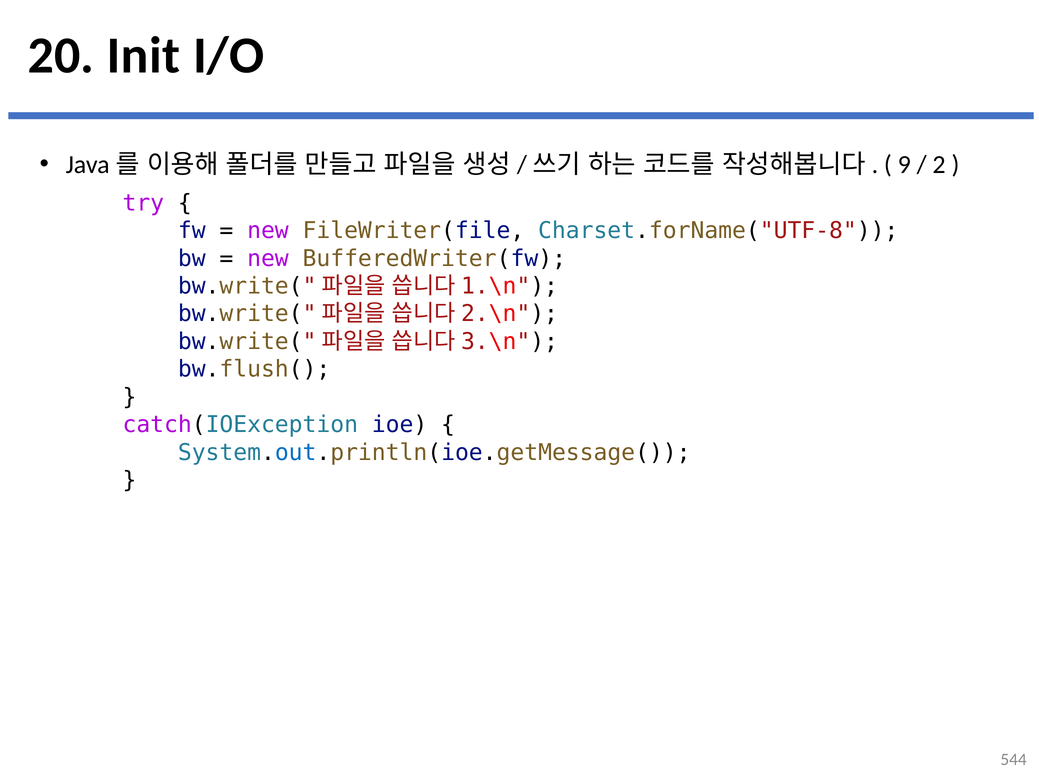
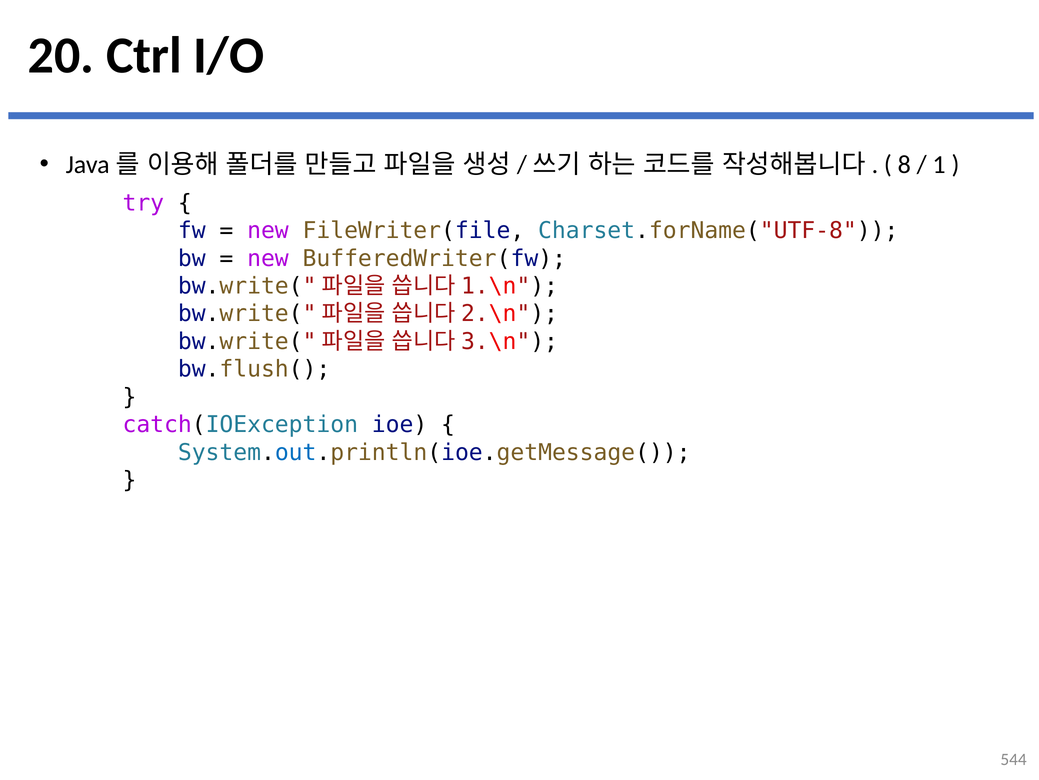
Init: Init -> Ctrl (144, 56)
9: 9 -> 8 (904, 164)
2: 2 -> 1 (939, 164)
